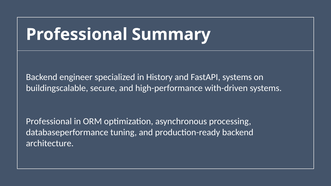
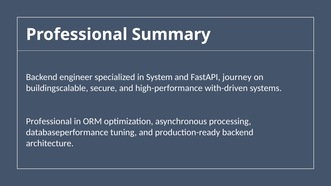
History: History -> System (159, 77)
FastAPI systems: systems -> journey (237, 77)
